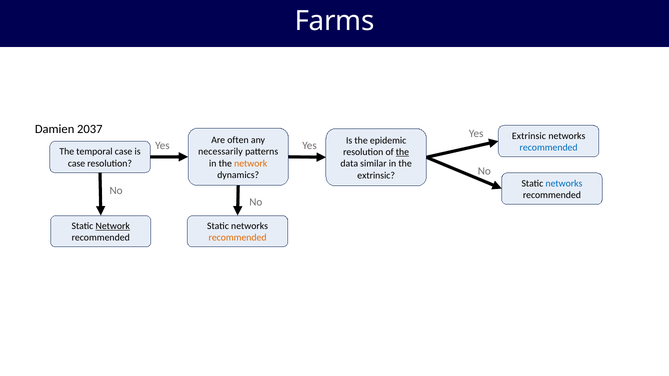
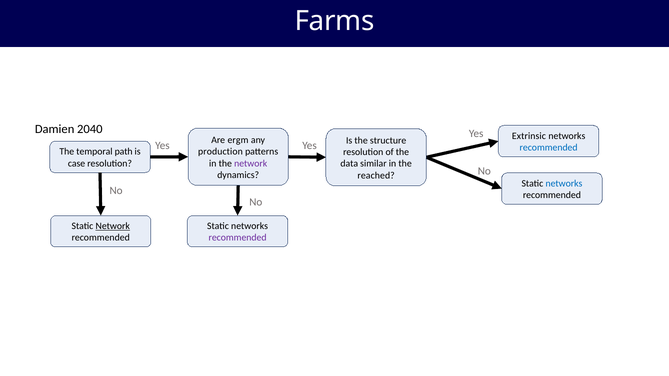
2037: 2037 -> 2040 (90, 129)
often: often -> ergm (238, 140)
epidemic: epidemic -> structure (388, 140)
necessarily: necessarily -> production (220, 152)
temporal case: case -> path (124, 152)
the underline: present -> none (402, 152)
network colour: orange -> purple (251, 163)
extrinsic: extrinsic -> reached (376, 176)
recommended colour: orange -> purple (238, 238)
